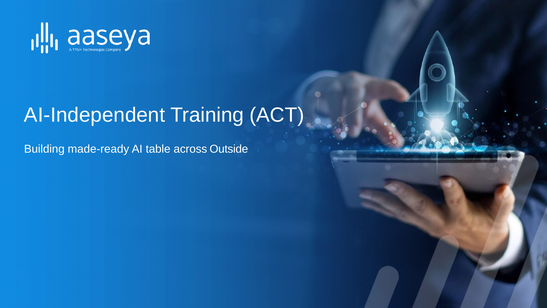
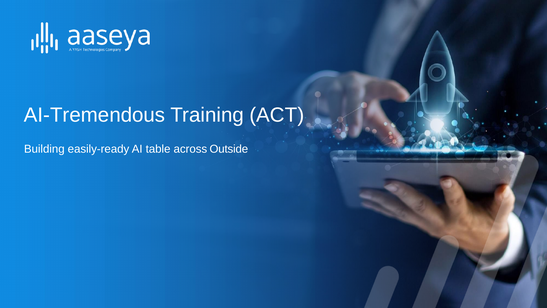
AI-Independent: AI-Independent -> AI-Tremendous (95, 115)
made-ready: made-ready -> easily-ready (98, 149)
